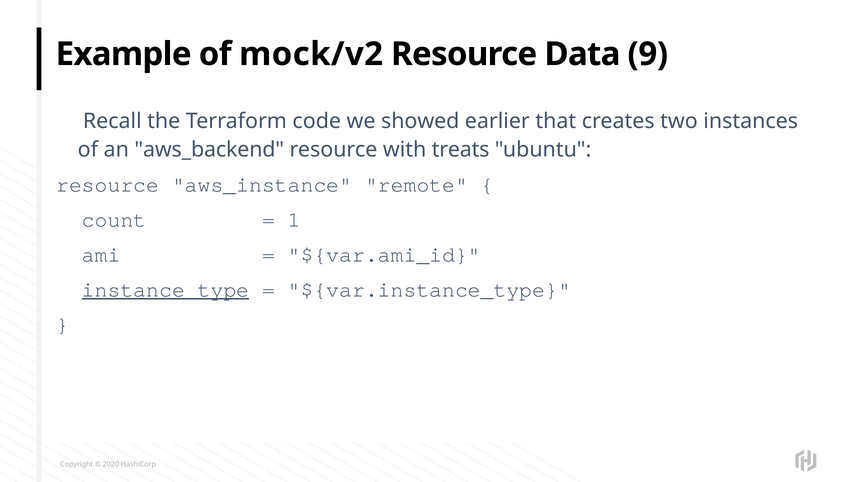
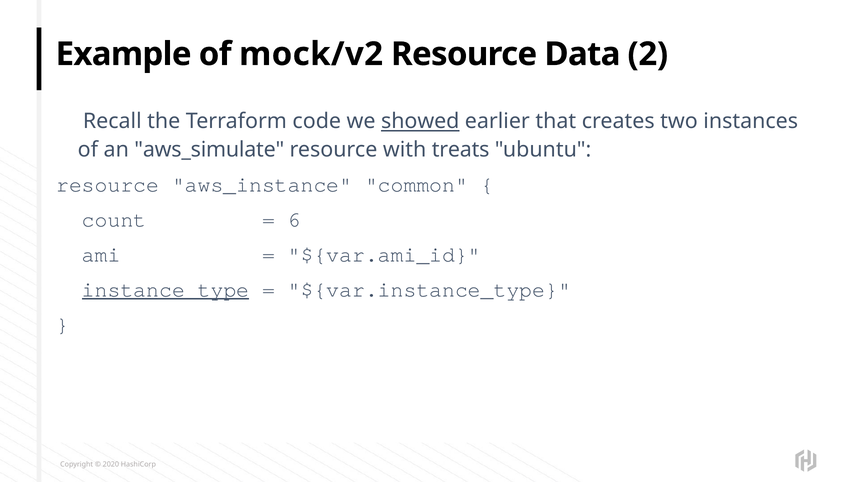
9: 9 -> 2 (648, 54)
showed underline: none -> present (420, 122)
aws_backend: aws_backend -> aws_simulate (209, 150)
remote: remote -> common (417, 185)
1: 1 -> 6 (294, 220)
